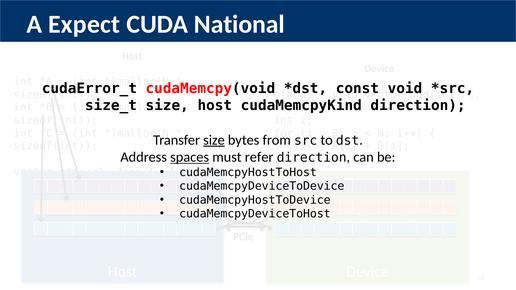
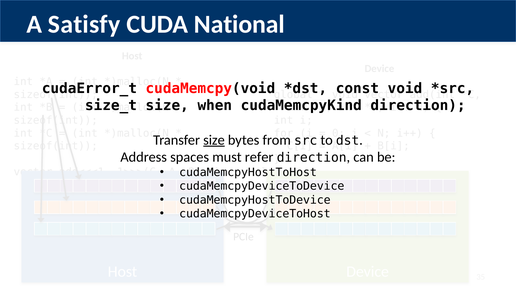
Expect: Expect -> Satisfy (84, 24)
host: host -> when (215, 106)
spaces underline: present -> none (190, 157)
